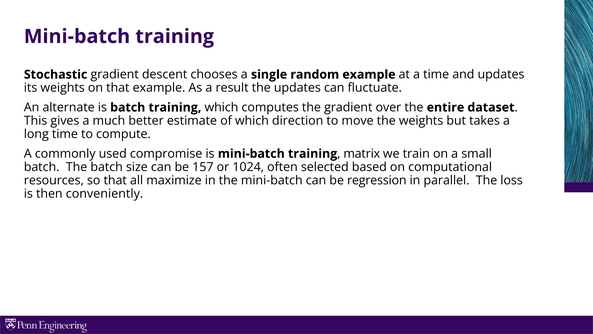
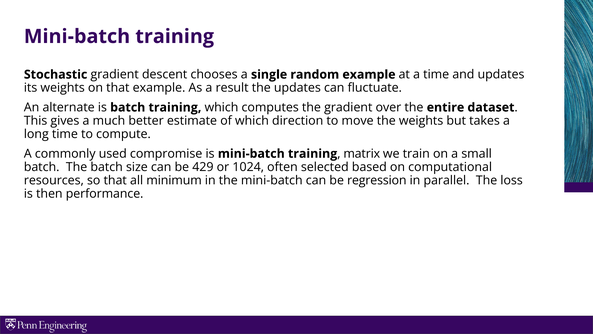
157: 157 -> 429 (203, 167)
maximize: maximize -> minimum (174, 180)
conveniently: conveniently -> performance (105, 194)
